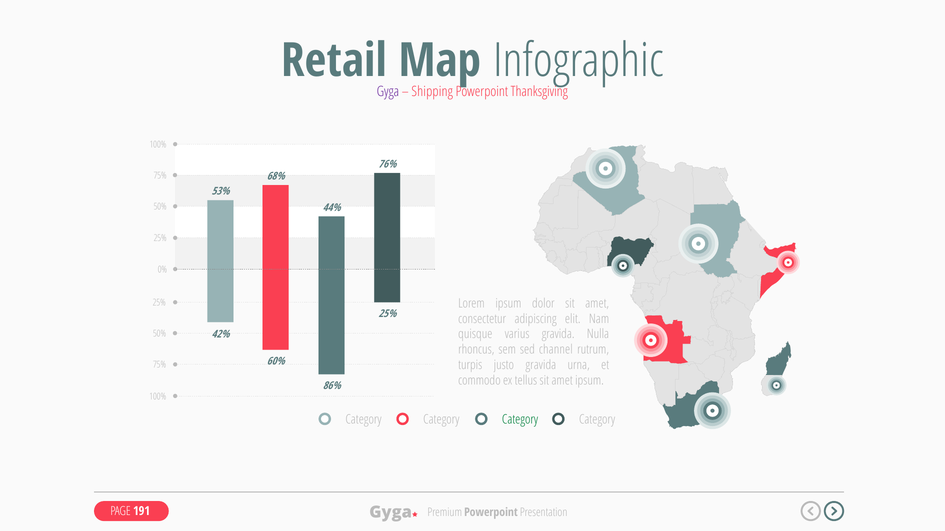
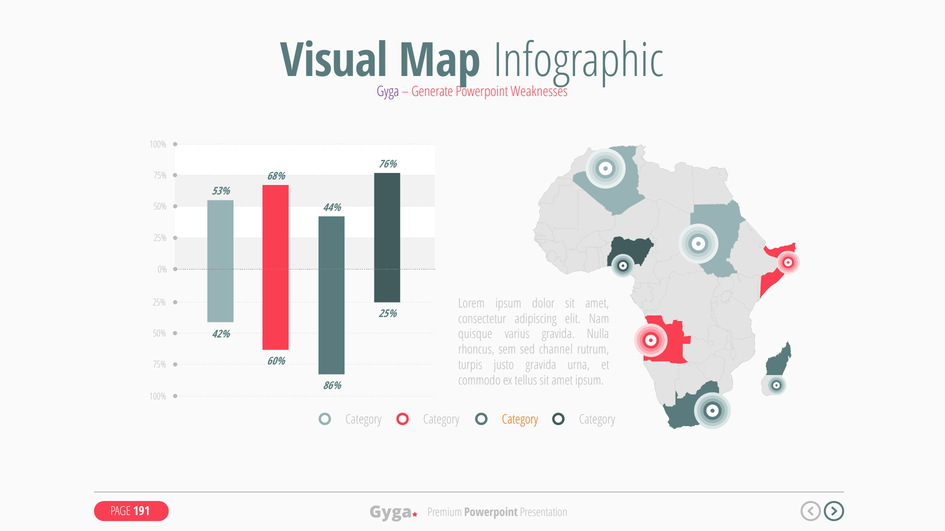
Retail: Retail -> Visual (334, 61)
Shipping: Shipping -> Generate (432, 92)
Thanksgiving: Thanksgiving -> Weaknesses (539, 92)
Category colour: green -> orange (520, 420)
